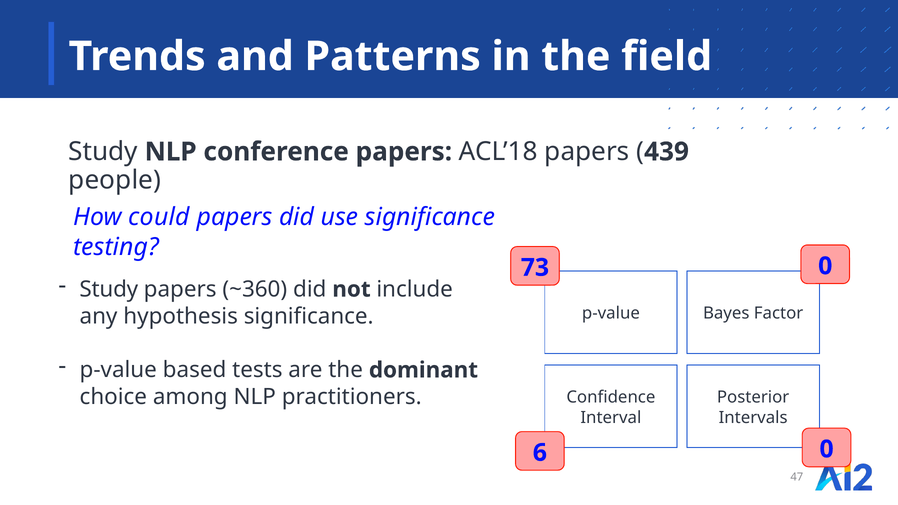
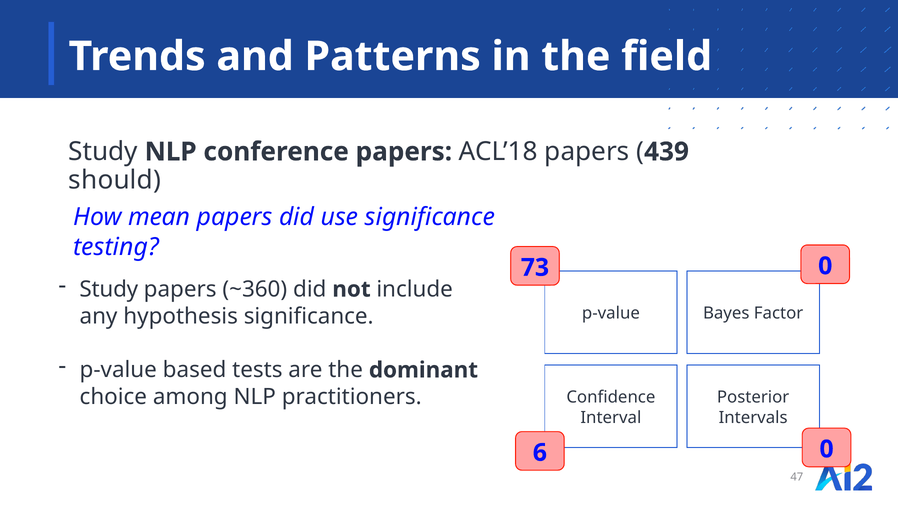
people: people -> should (115, 180)
could: could -> mean (159, 217)
